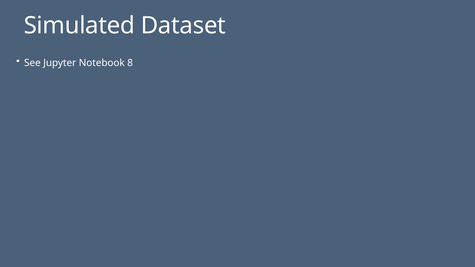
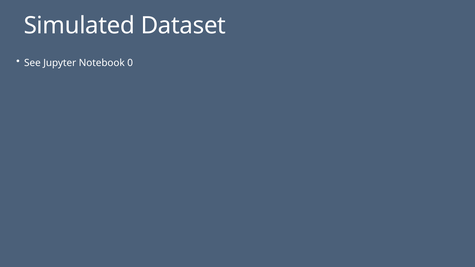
8: 8 -> 0 (130, 63)
